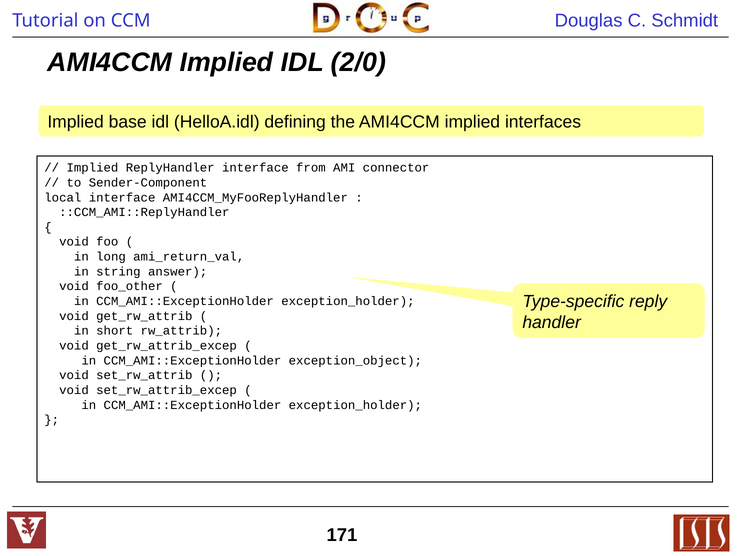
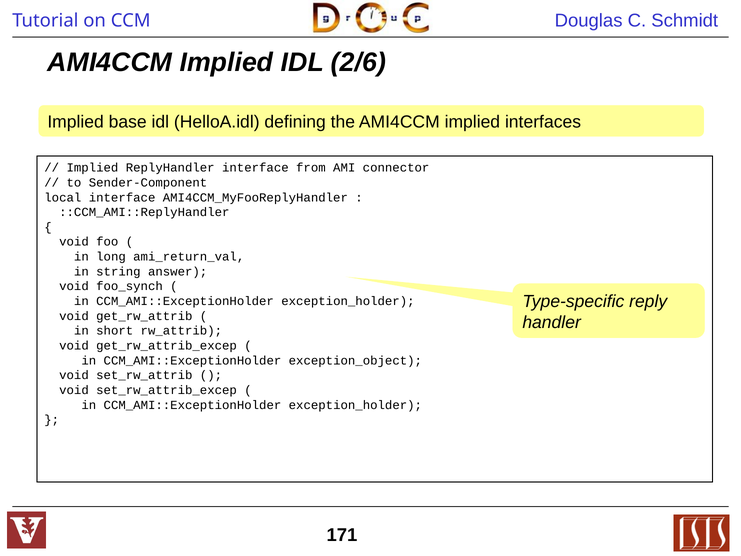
2/0: 2/0 -> 2/6 (358, 63)
foo_other: foo_other -> foo_synch (130, 286)
